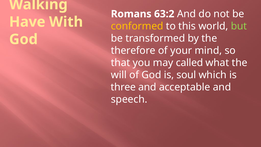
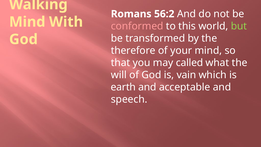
63:2: 63:2 -> 56:2 (164, 14)
Have: Have -> Mind (27, 22)
conformed colour: yellow -> pink (137, 26)
soul: soul -> vain (186, 75)
three: three -> earth (123, 87)
